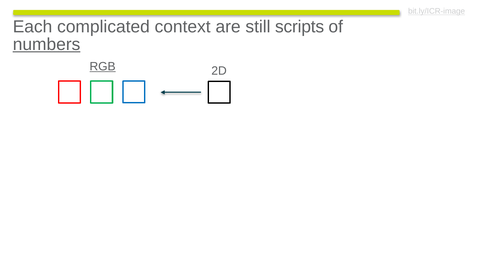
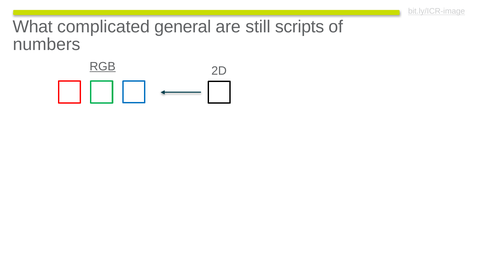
Each: Each -> What (33, 27)
context: context -> general (183, 27)
numbers underline: present -> none (47, 44)
